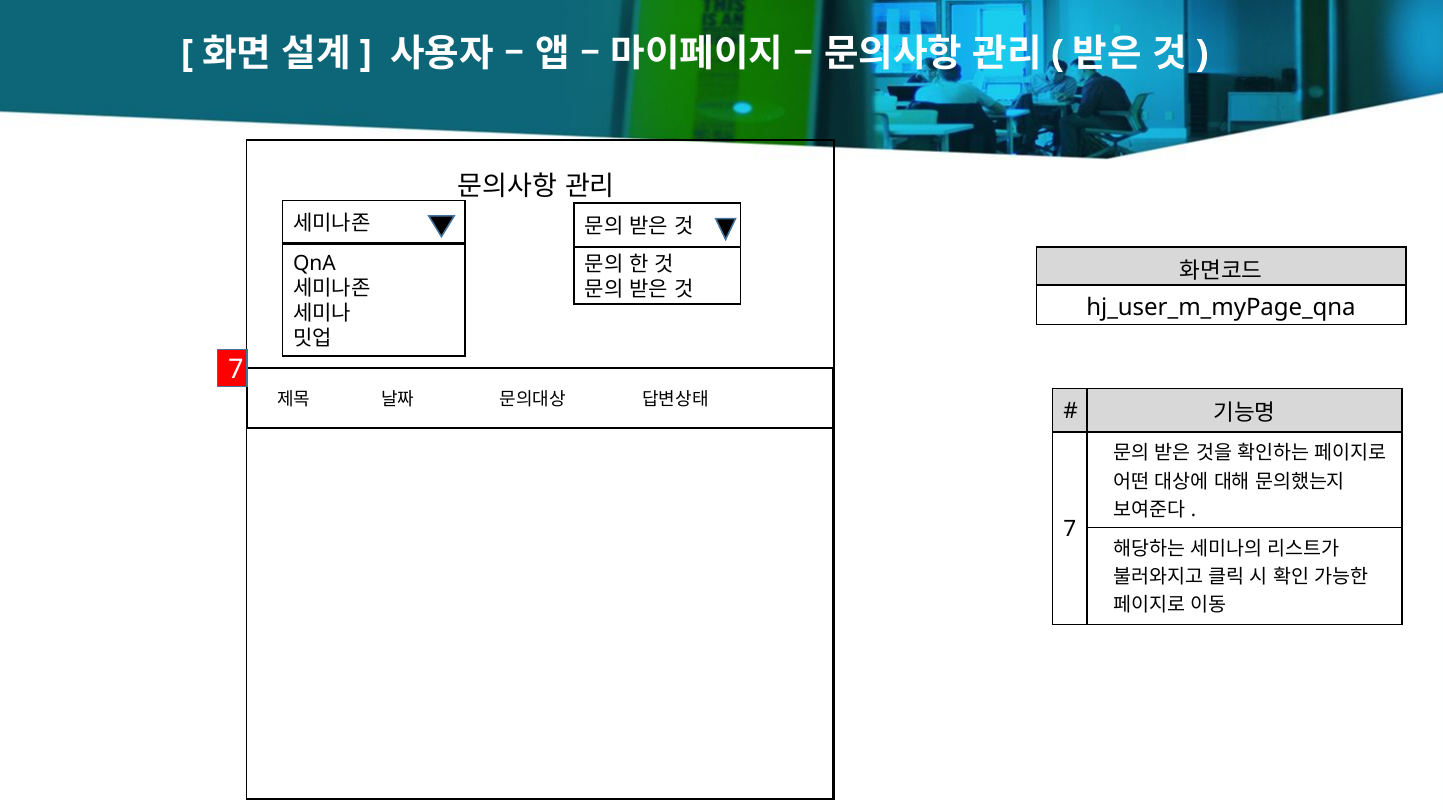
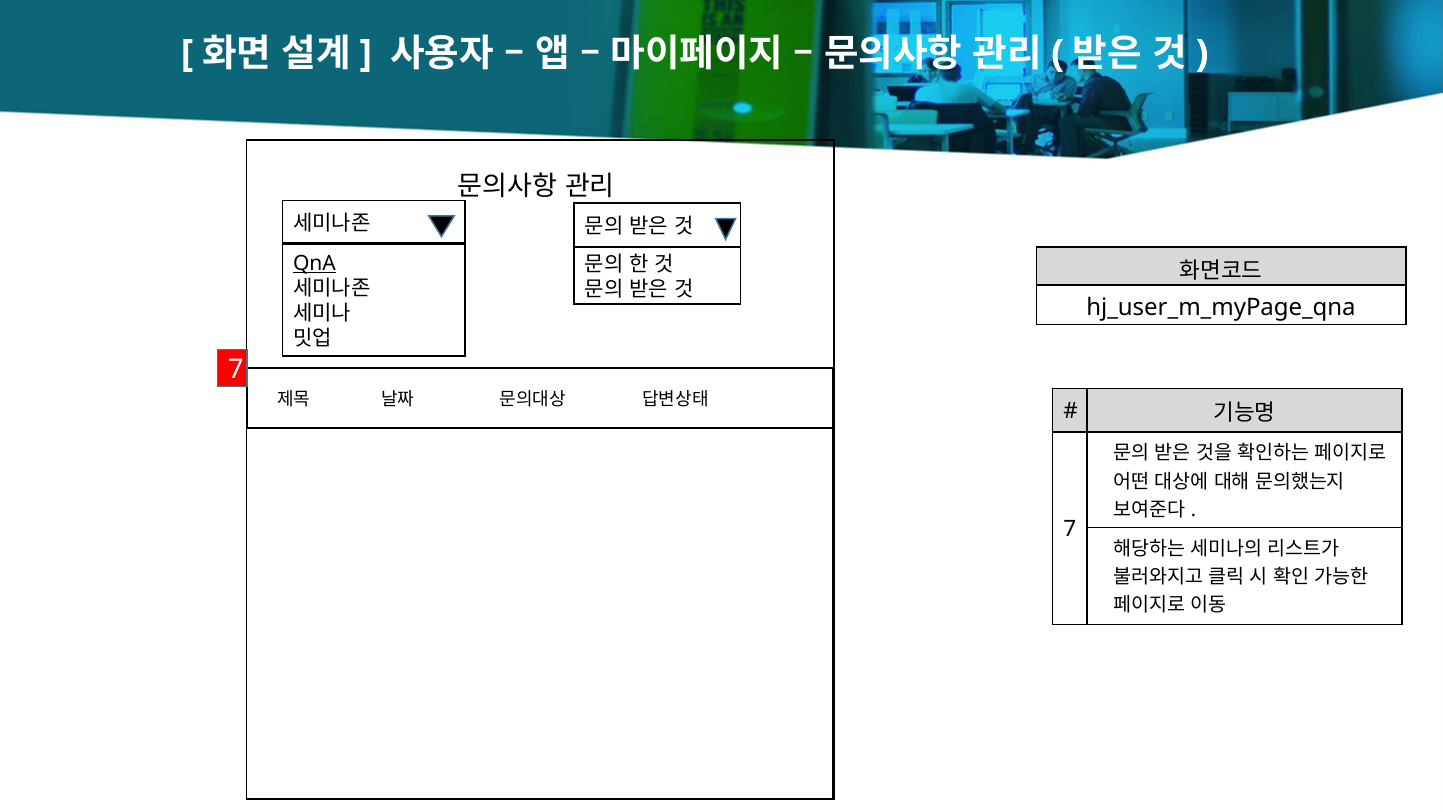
QnA underline: none -> present (314, 263)
